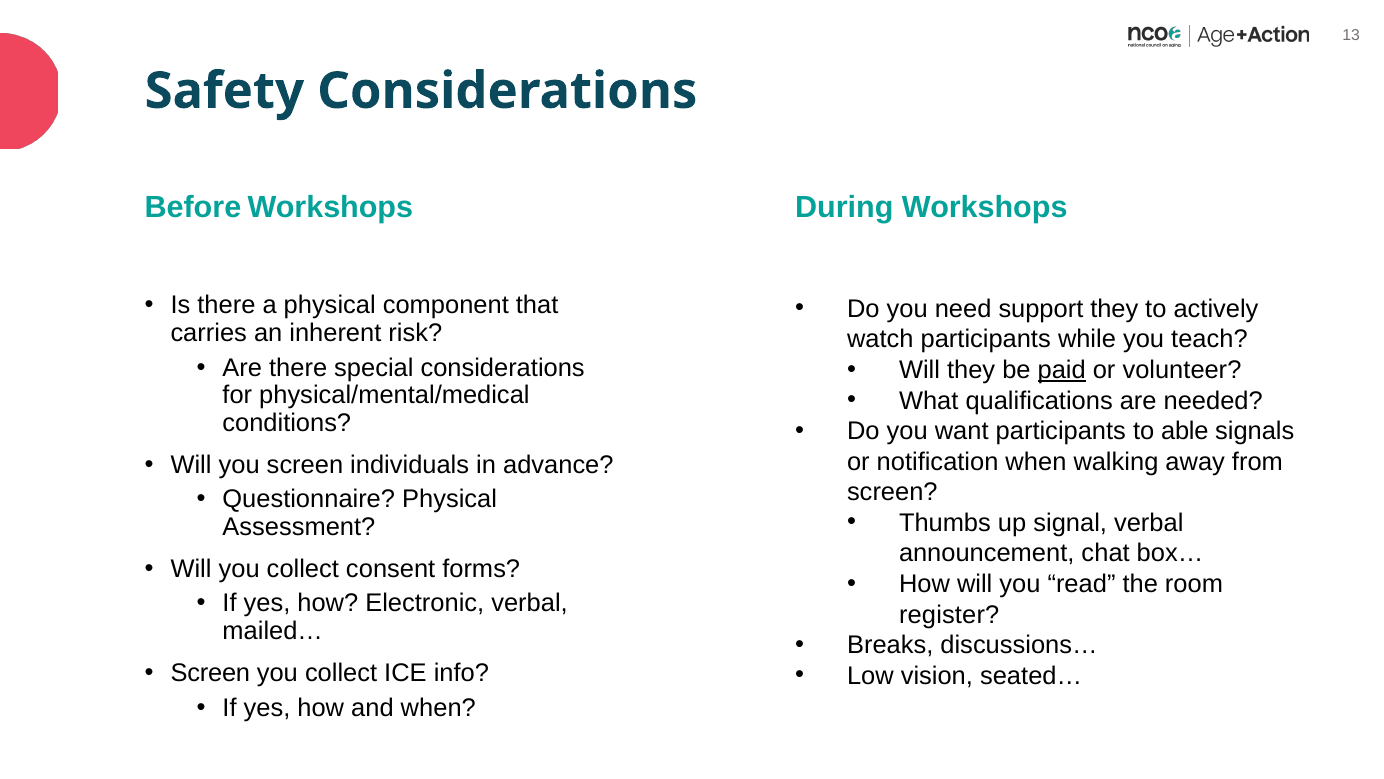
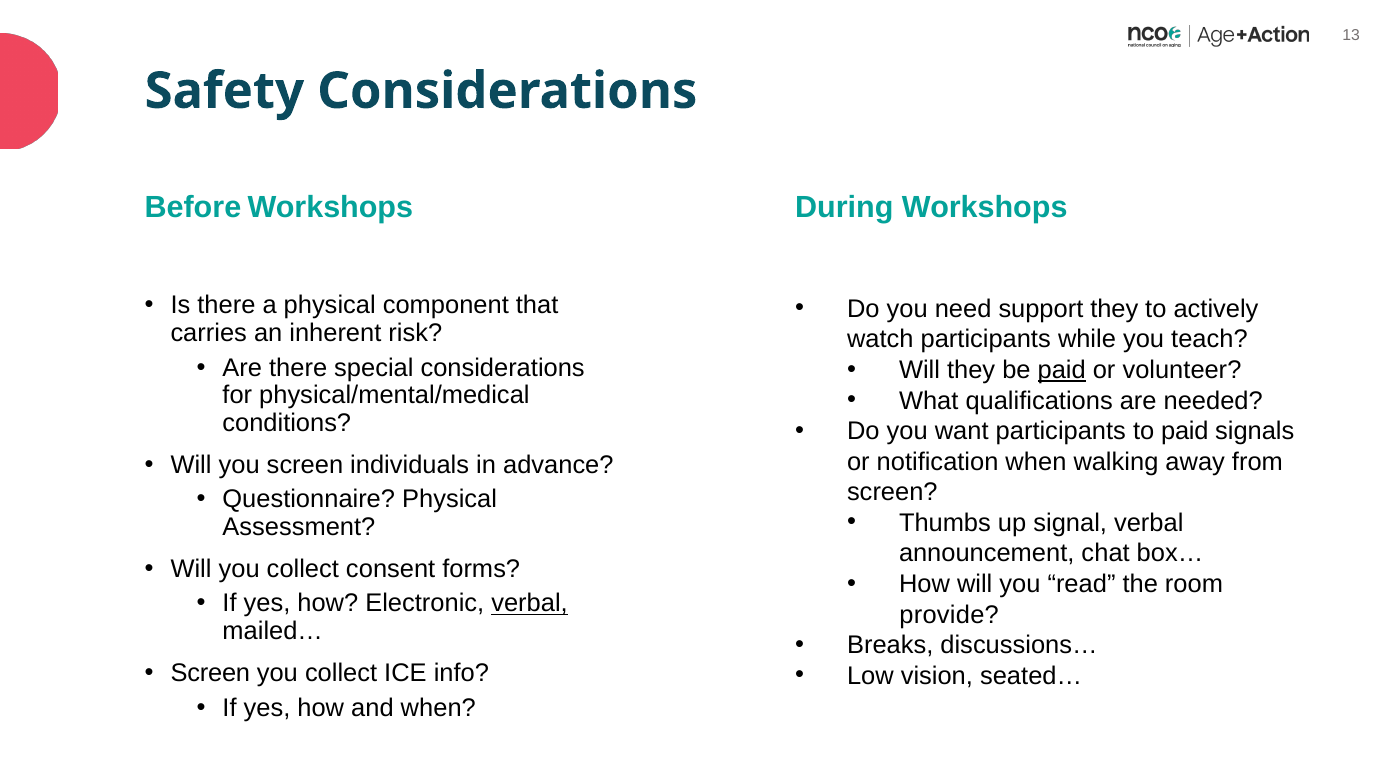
to able: able -> paid (1185, 431)
verbal underline: none -> present (530, 603)
register: register -> provide (949, 614)
